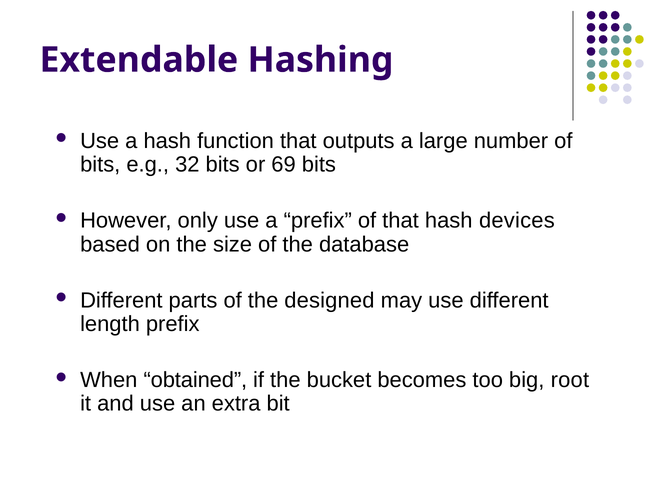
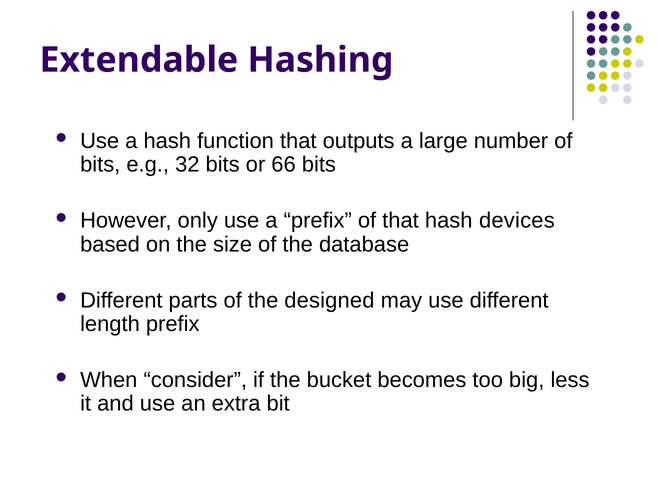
69: 69 -> 66 (284, 165)
obtained: obtained -> consider (195, 380)
root: root -> less (570, 380)
